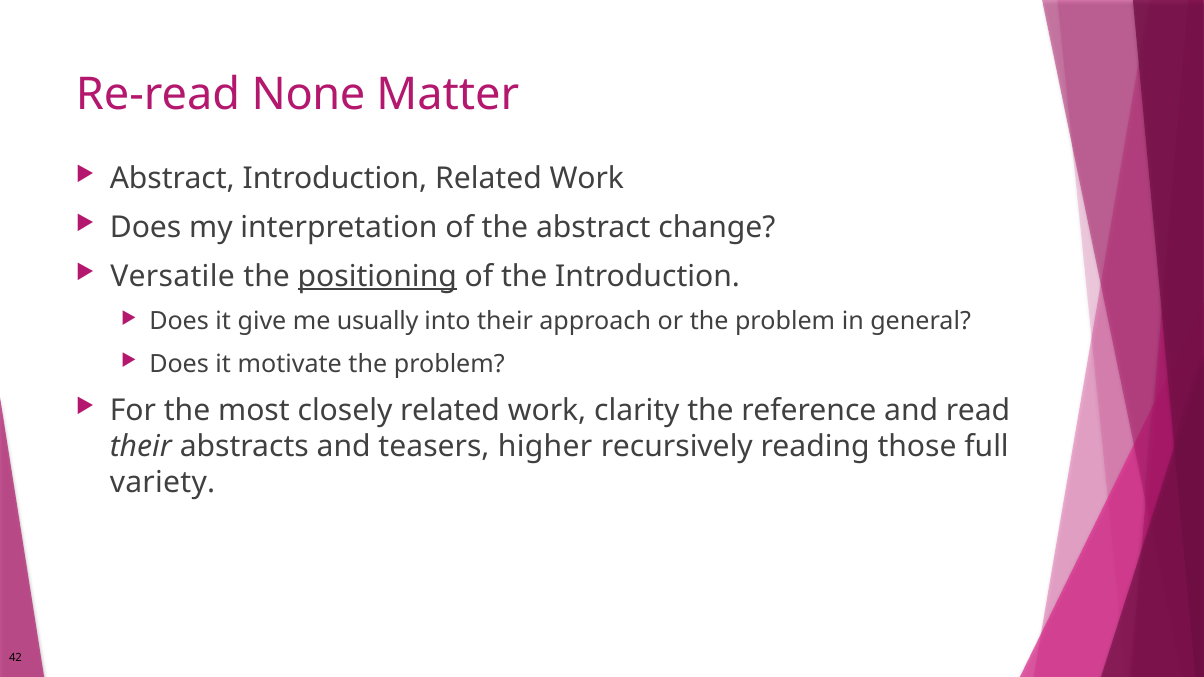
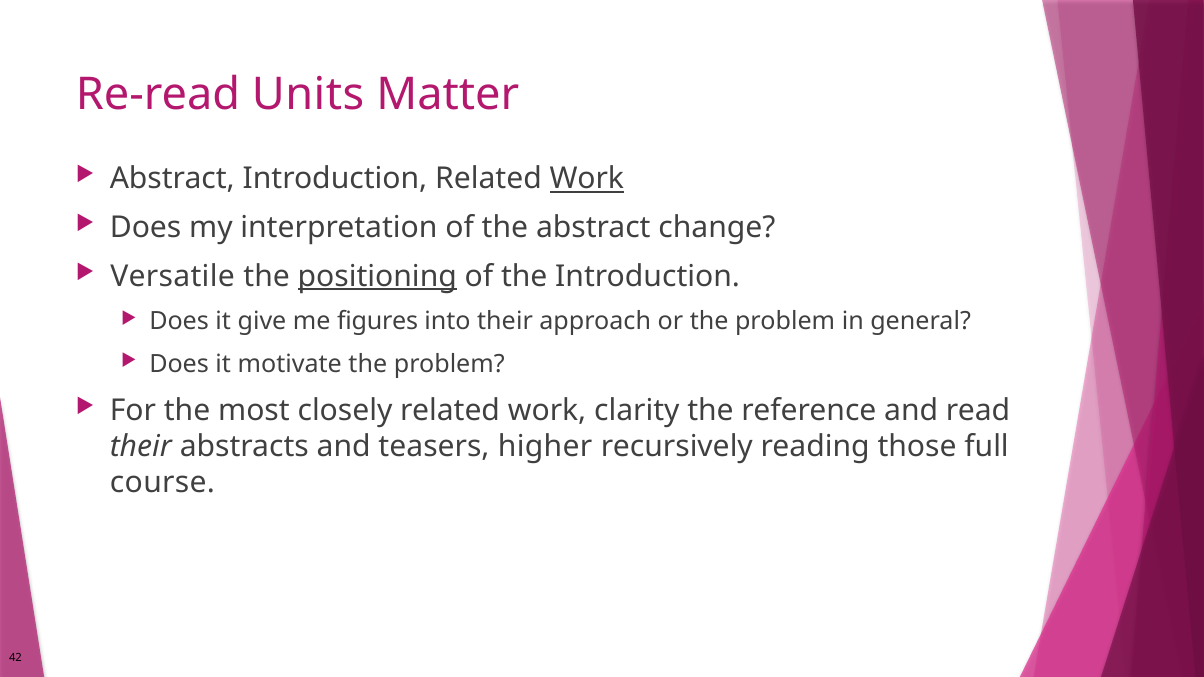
None: None -> Units (308, 95)
Work underline: none -> present (587, 179)
usually: usually -> figures (378, 322)
variety: variety -> course (162, 483)
